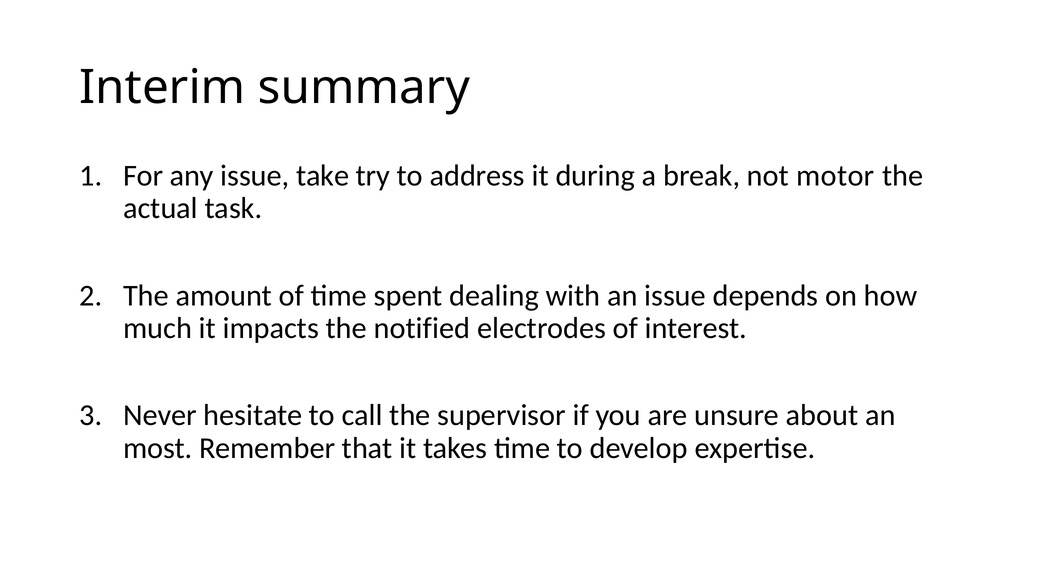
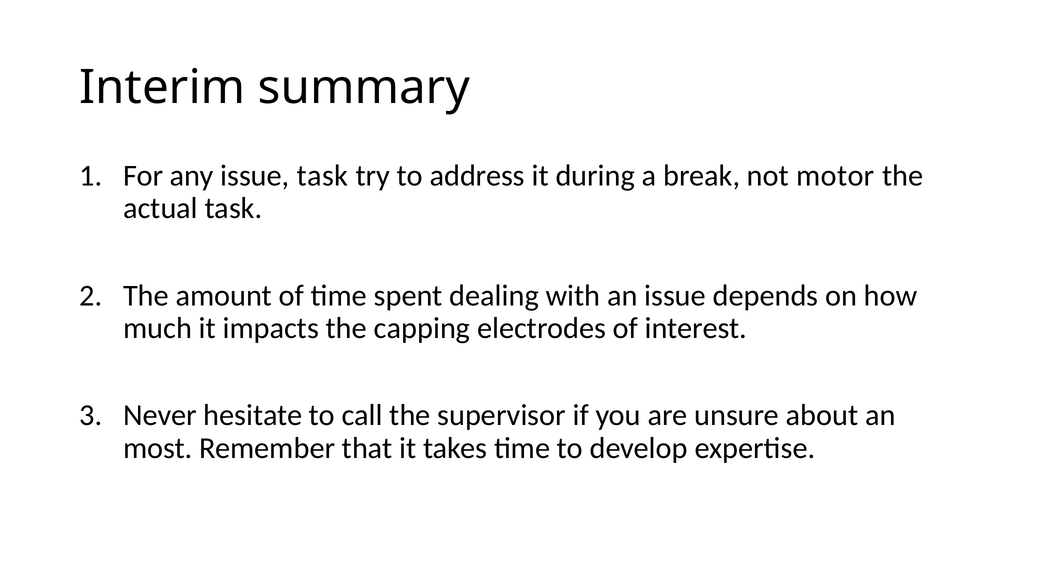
issue take: take -> task (322, 176)
notified: notified -> capping (422, 328)
